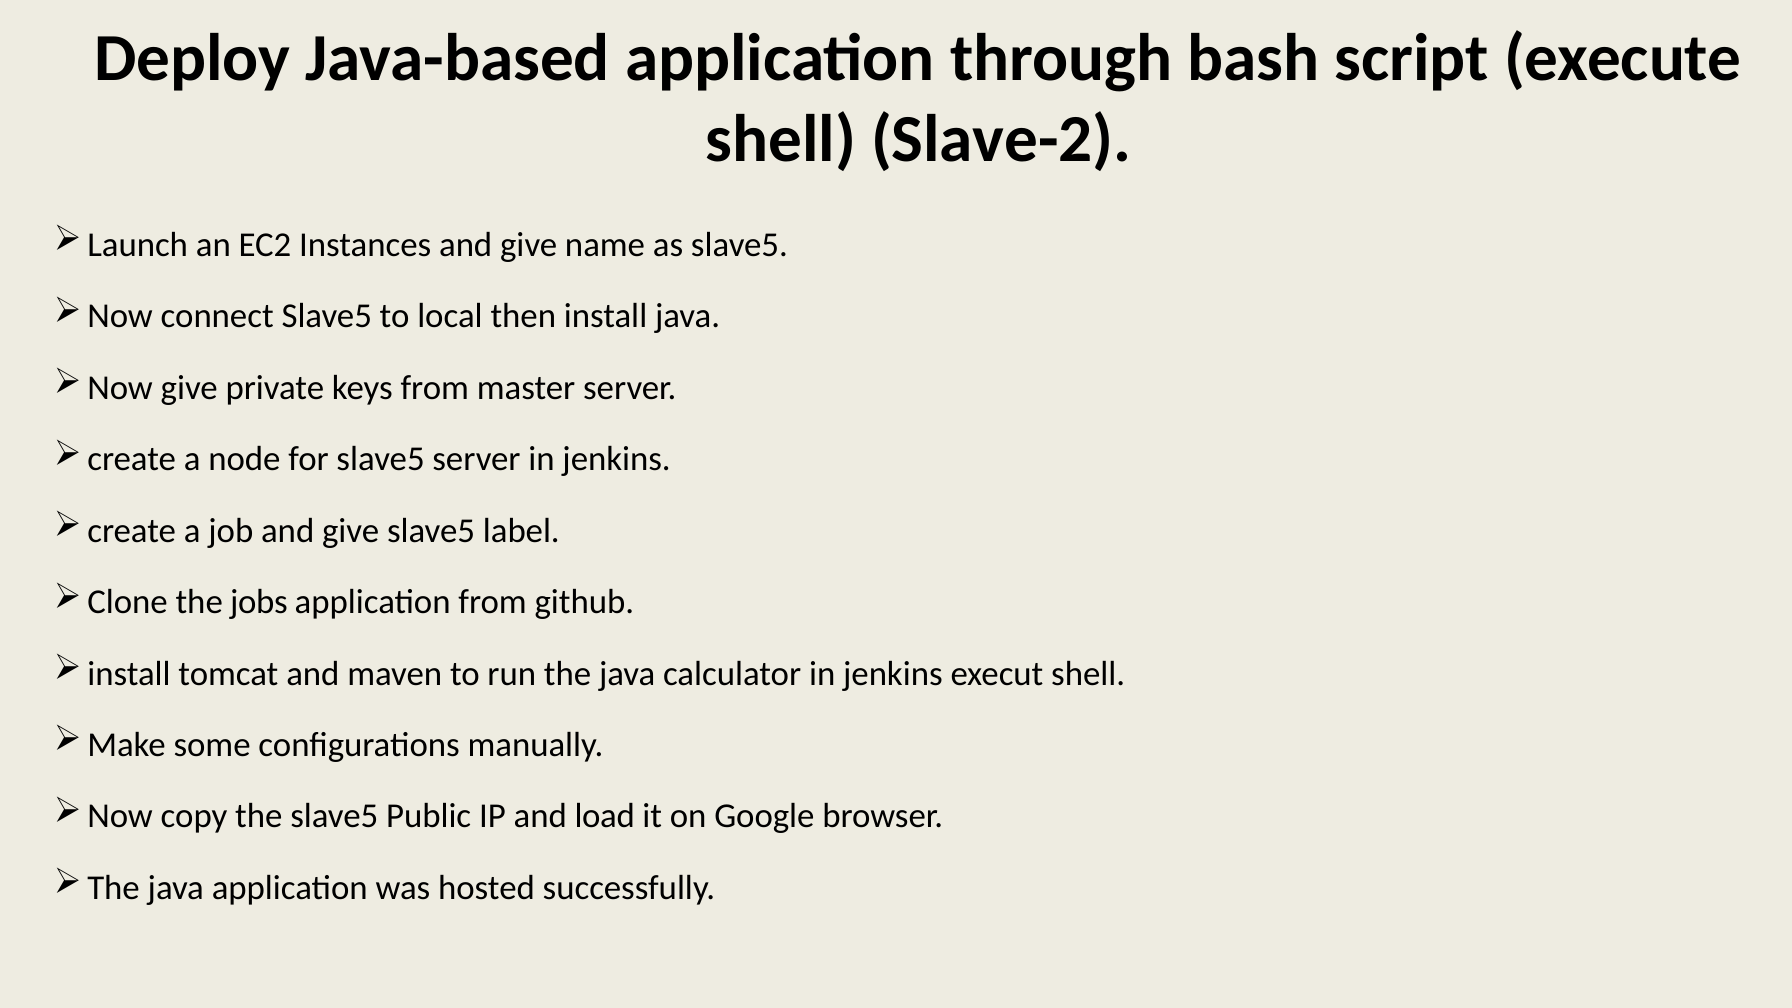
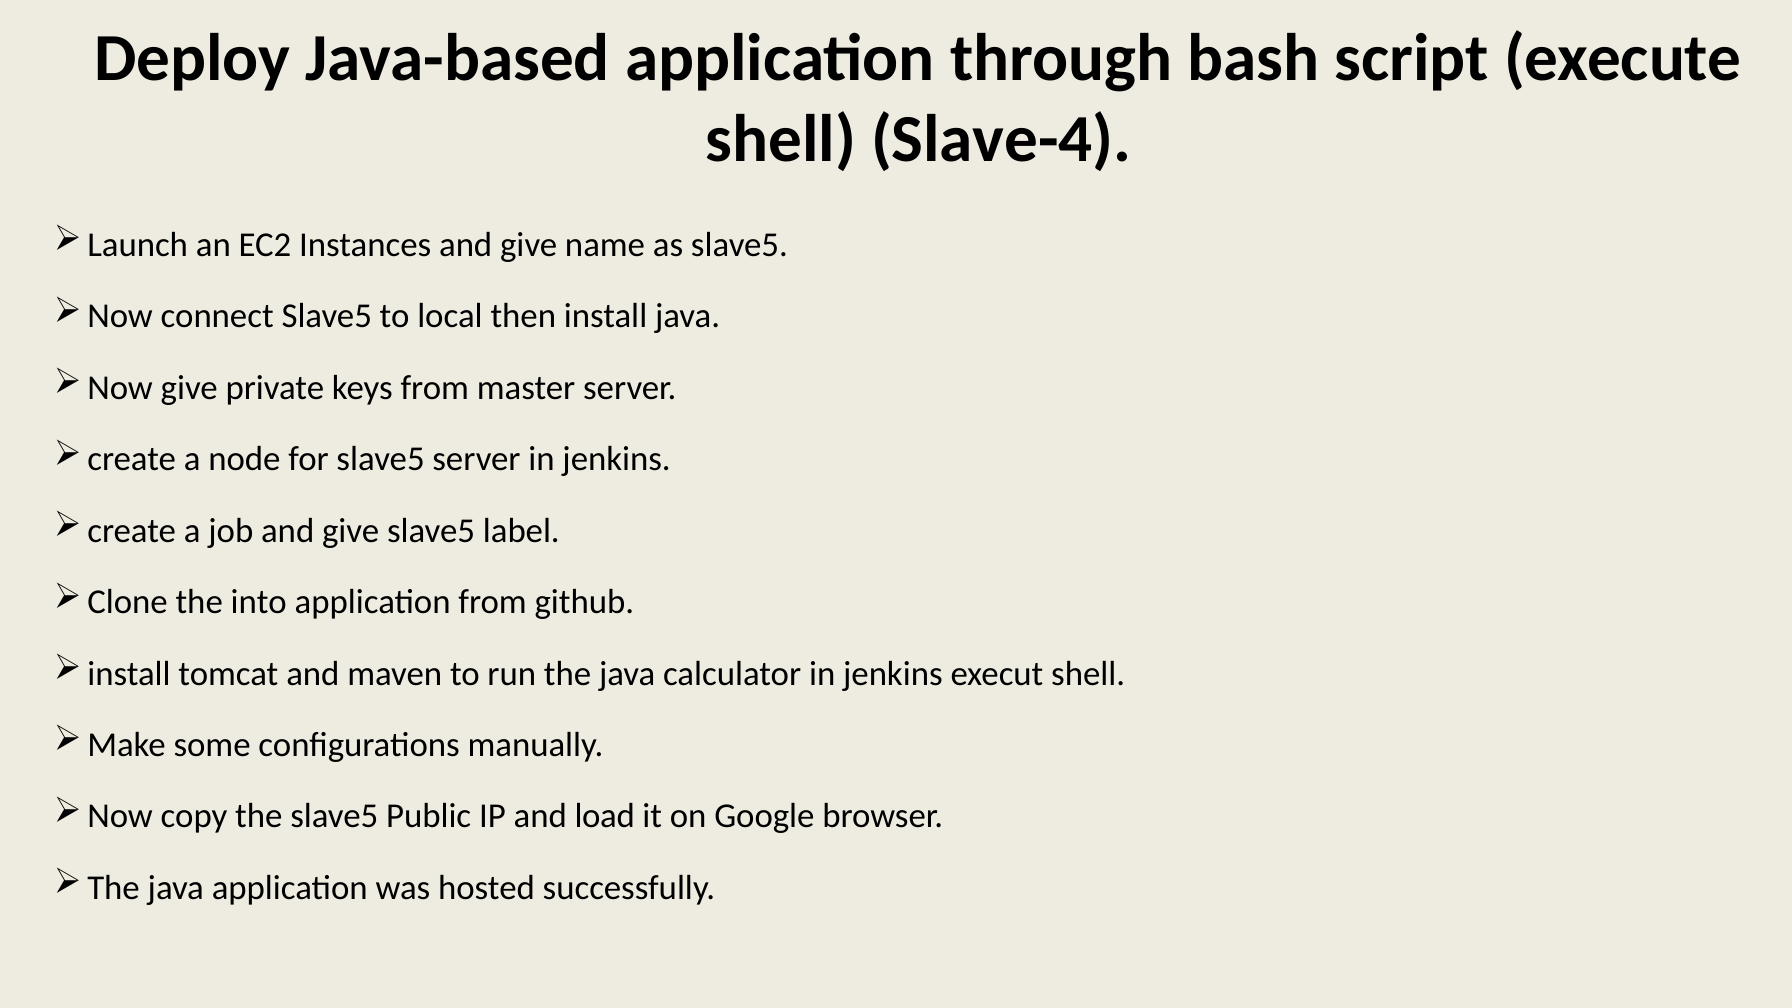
Slave-2: Slave-2 -> Slave-4 (1001, 139)
jobs: jobs -> into (259, 602)
